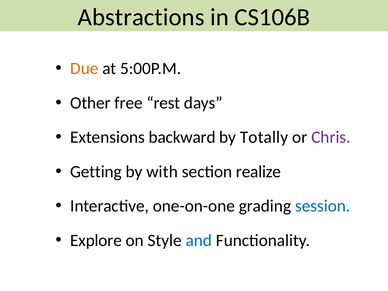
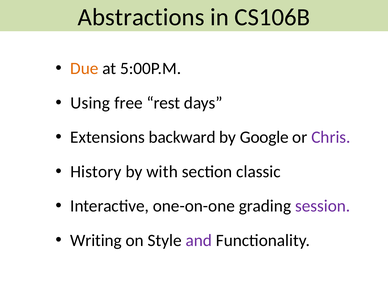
Other: Other -> Using (90, 103)
Totally: Totally -> Google (264, 137)
Getting: Getting -> History (96, 172)
realize: realize -> classic (258, 172)
session colour: blue -> purple (323, 206)
Explore: Explore -> Writing (96, 240)
and colour: blue -> purple (199, 240)
